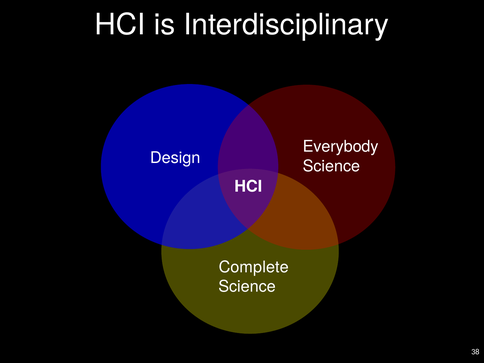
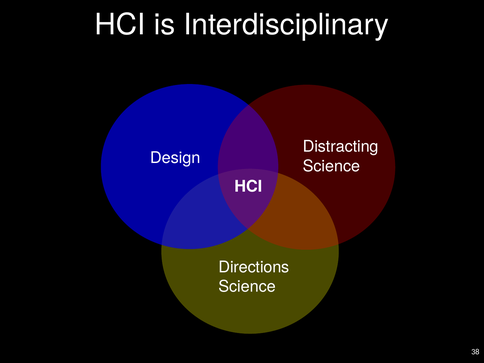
Everybody: Everybody -> Distracting (341, 147)
Complete: Complete -> Directions (254, 267)
